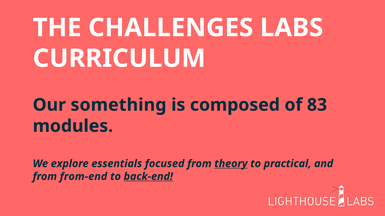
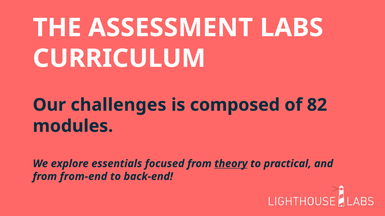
CHALLENGES: CHALLENGES -> ASSESSMENT (171, 28)
something: something -> challenges (118, 105)
83: 83 -> 82 (317, 105)
back-end underline: present -> none (148, 177)
